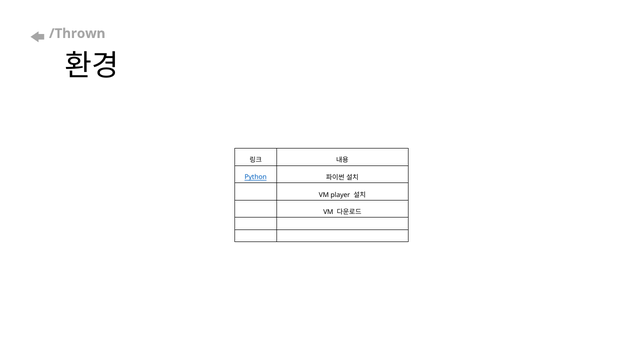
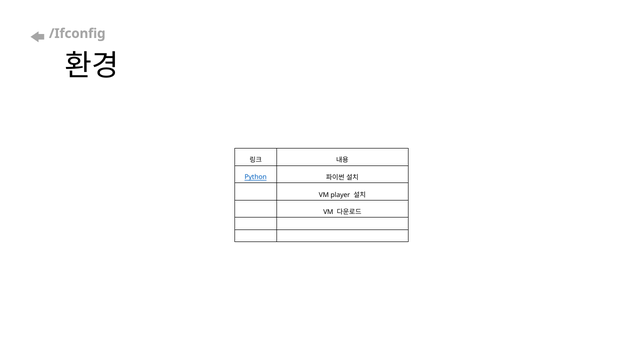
/Thrown: /Thrown -> /Ifconfig (77, 34)
